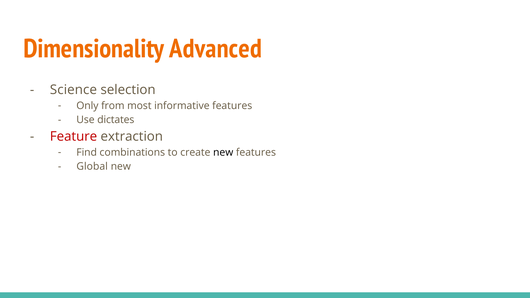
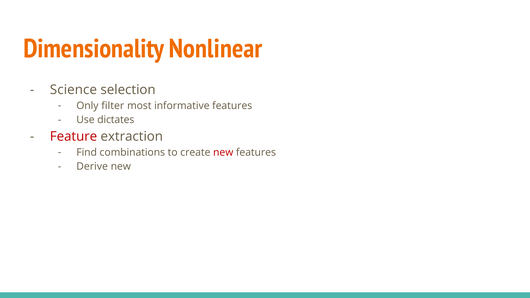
Advanced: Advanced -> Nonlinear (216, 49)
from: from -> filter (113, 106)
new colour: black -> red (223, 152)
Global: Global -> Derive (92, 167)
